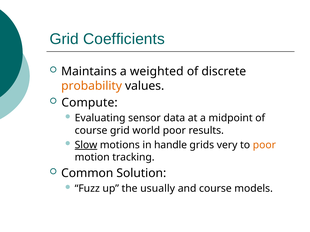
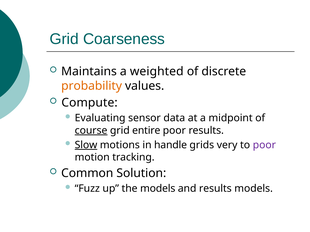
Coefficients: Coefficients -> Coarseness (124, 39)
course underline: none -> present (91, 131)
world: world -> entire (146, 131)
poor colour: orange -> purple (264, 145)
the usually: usually -> models (158, 189)
and course: course -> results (215, 189)
